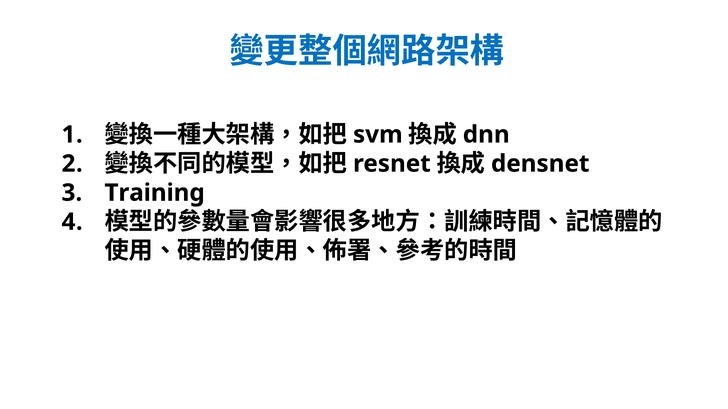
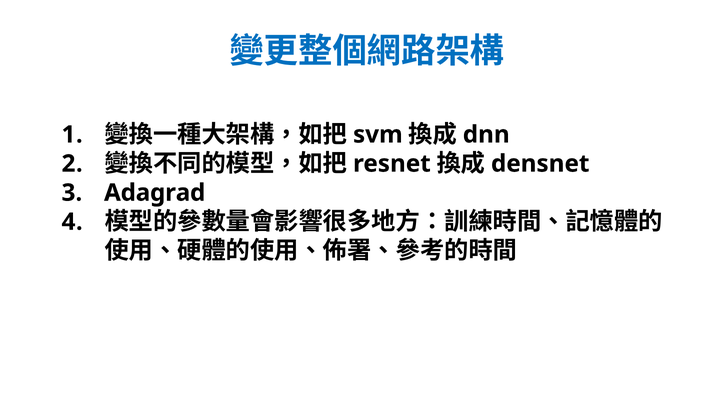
Training: Training -> Adagrad (155, 193)
